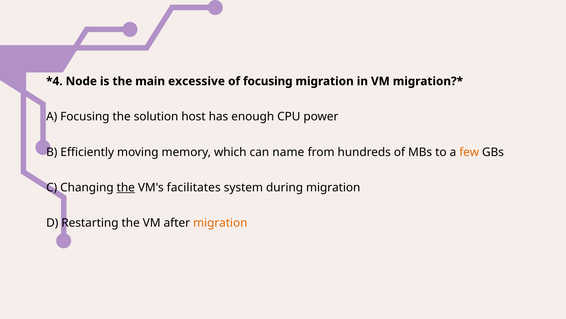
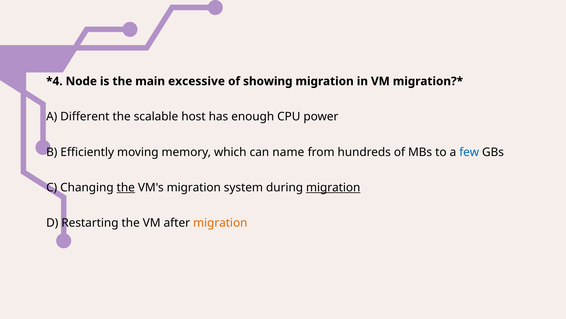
of focusing: focusing -> showing (268, 81)
A Focusing: Focusing -> Different (85, 116)
solution: solution -> scalable (156, 116)
few colour: orange -> blue (469, 152)
VM's facilitates: facilitates -> migration (194, 187)
migration underline: none -> present (333, 187)
